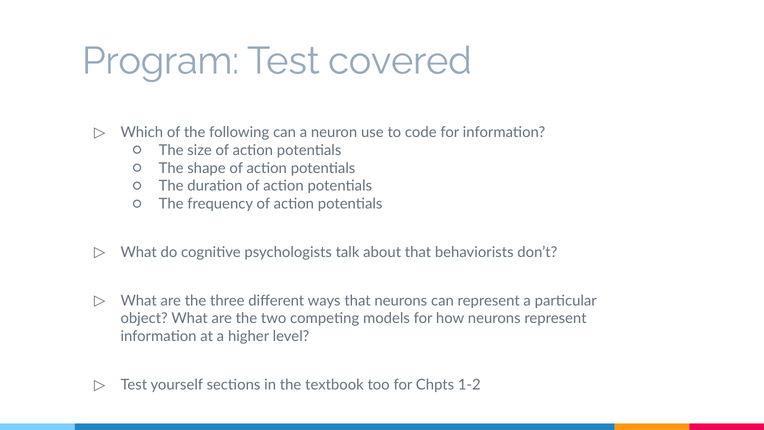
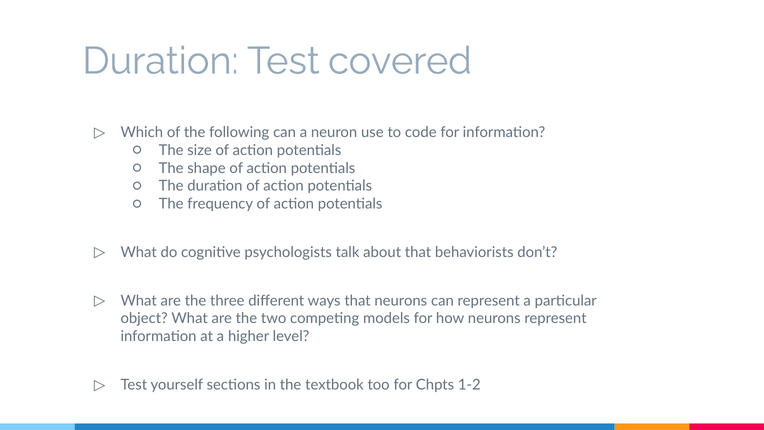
Program: Program -> Duration (160, 61)
